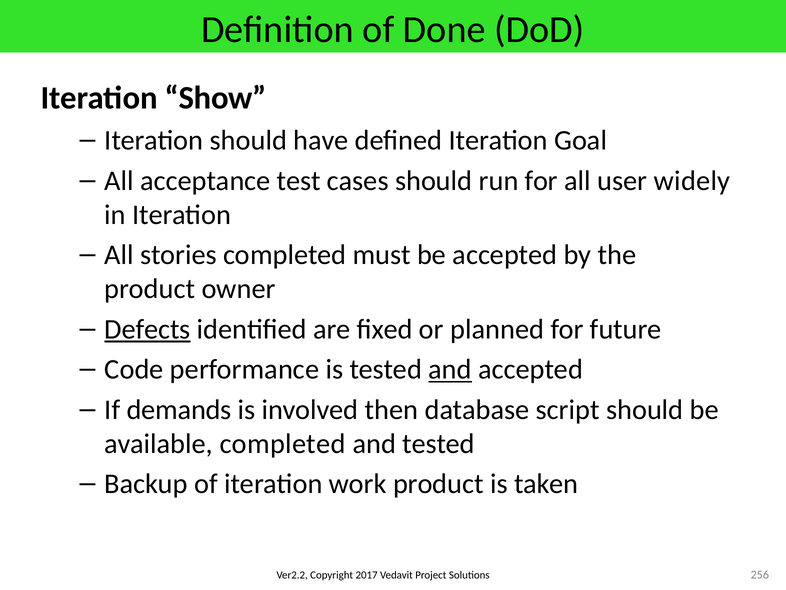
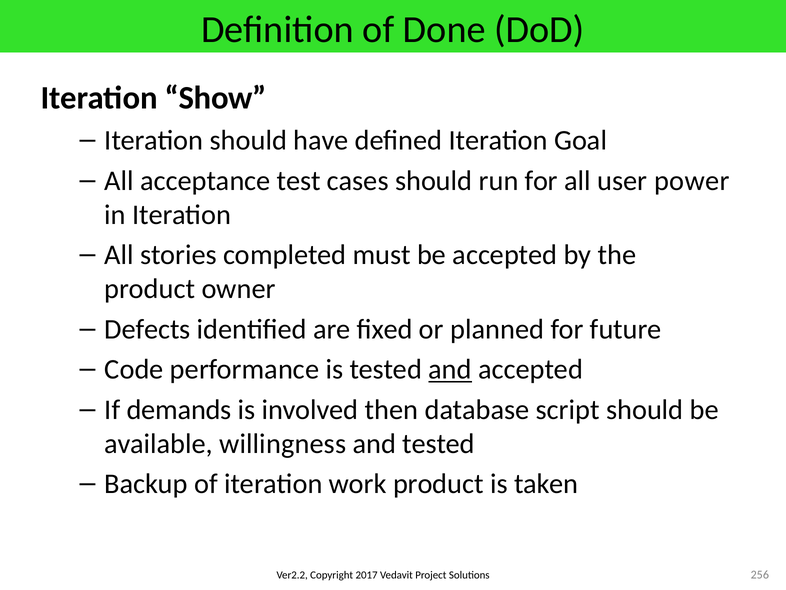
widely: widely -> power (692, 181)
Defects underline: present -> none (147, 329)
available completed: completed -> willingness (283, 443)
